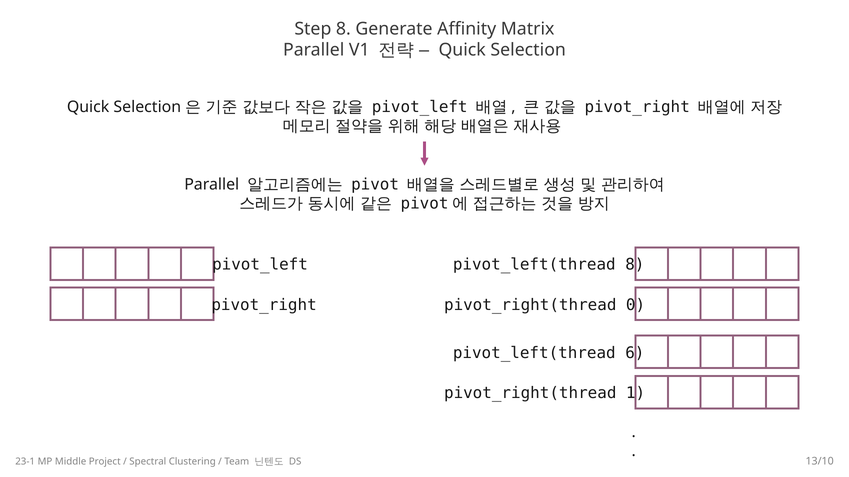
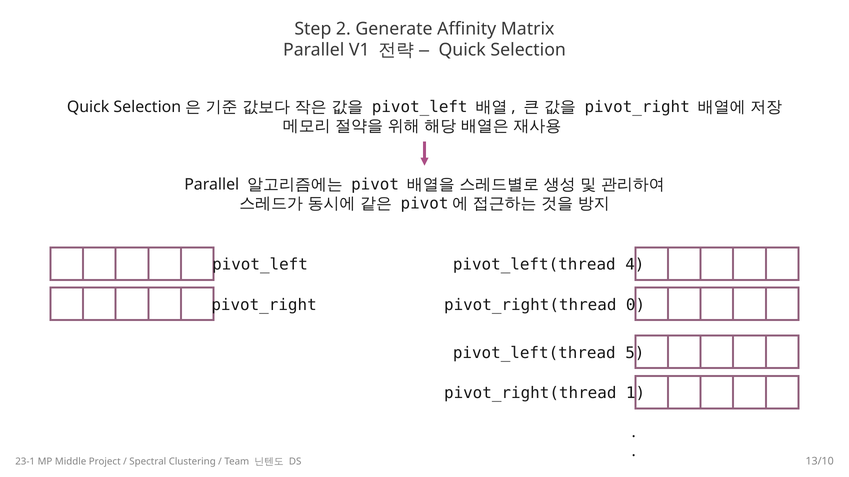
Step 8: 8 -> 2 (343, 29)
pivot_left(thread 8: 8 -> 4 (635, 265)
6: 6 -> 5 (635, 353)
